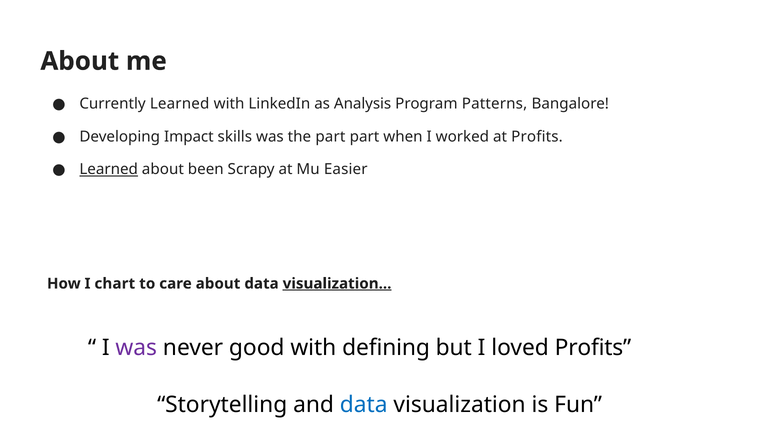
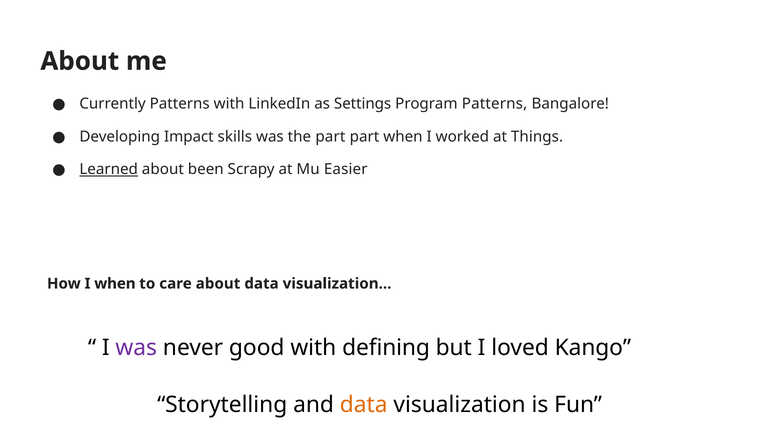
Currently Learned: Learned -> Patterns (180, 104)
Analysis: Analysis -> Settings (363, 104)
at Profits: Profits -> Things (537, 137)
I chart: chart -> when (115, 283)
visualization underline: present -> none (337, 283)
loved Profits: Profits -> Kango (593, 348)
data colour: blue -> orange (364, 405)
